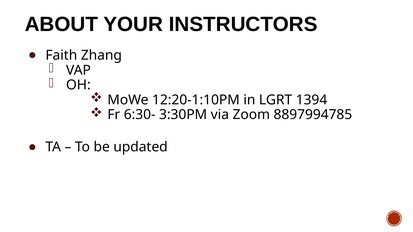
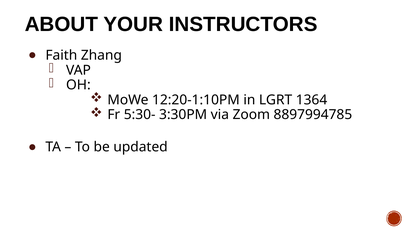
1394: 1394 -> 1364 (312, 100)
6:30-: 6:30- -> 5:30- (140, 115)
